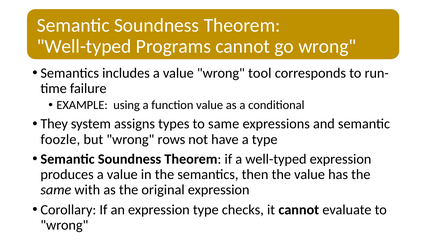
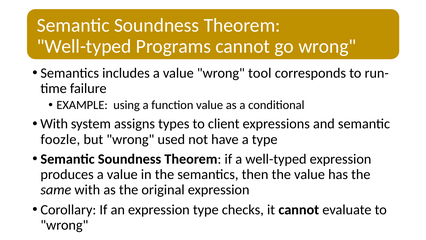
They: They -> With (54, 124)
to same: same -> client (224, 124)
rows: rows -> used (171, 139)
